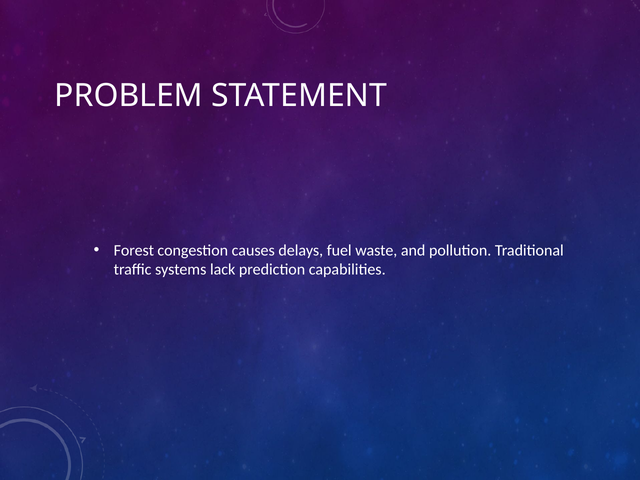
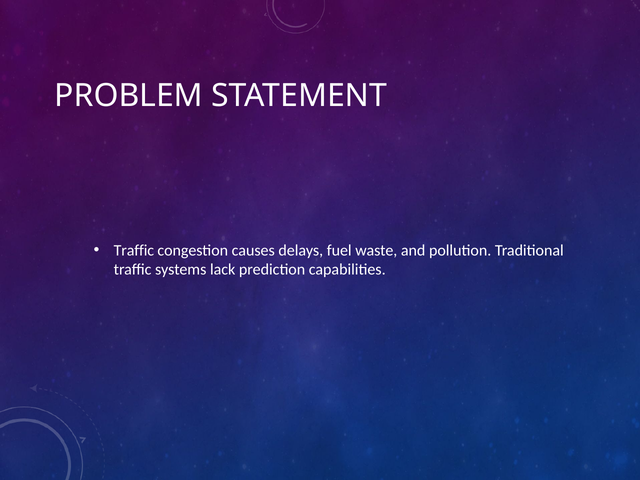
Forest: Forest -> Traffic (134, 250)
